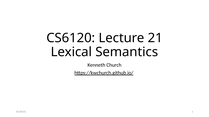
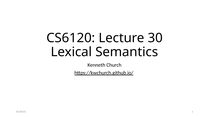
21: 21 -> 30 (155, 38)
